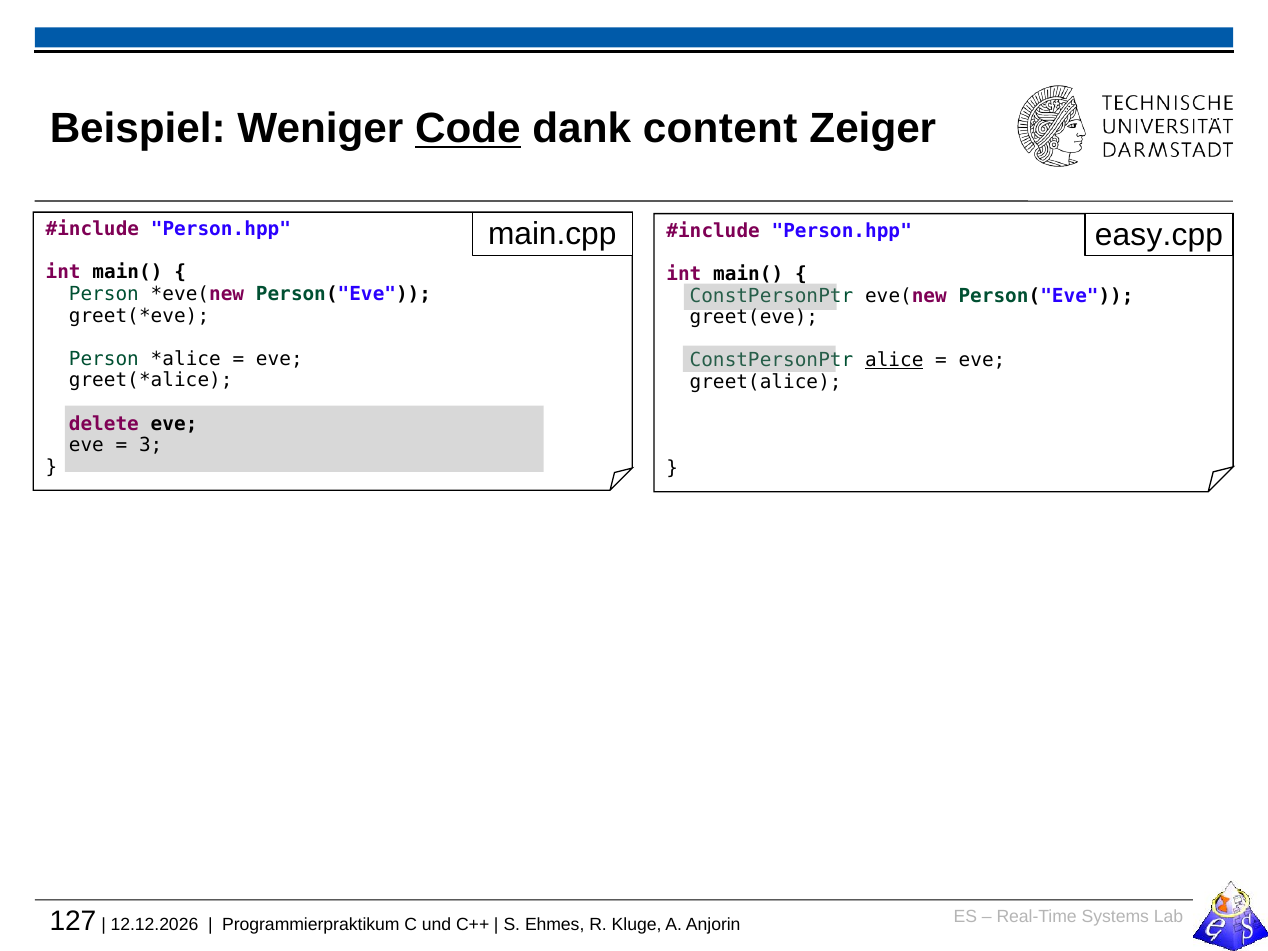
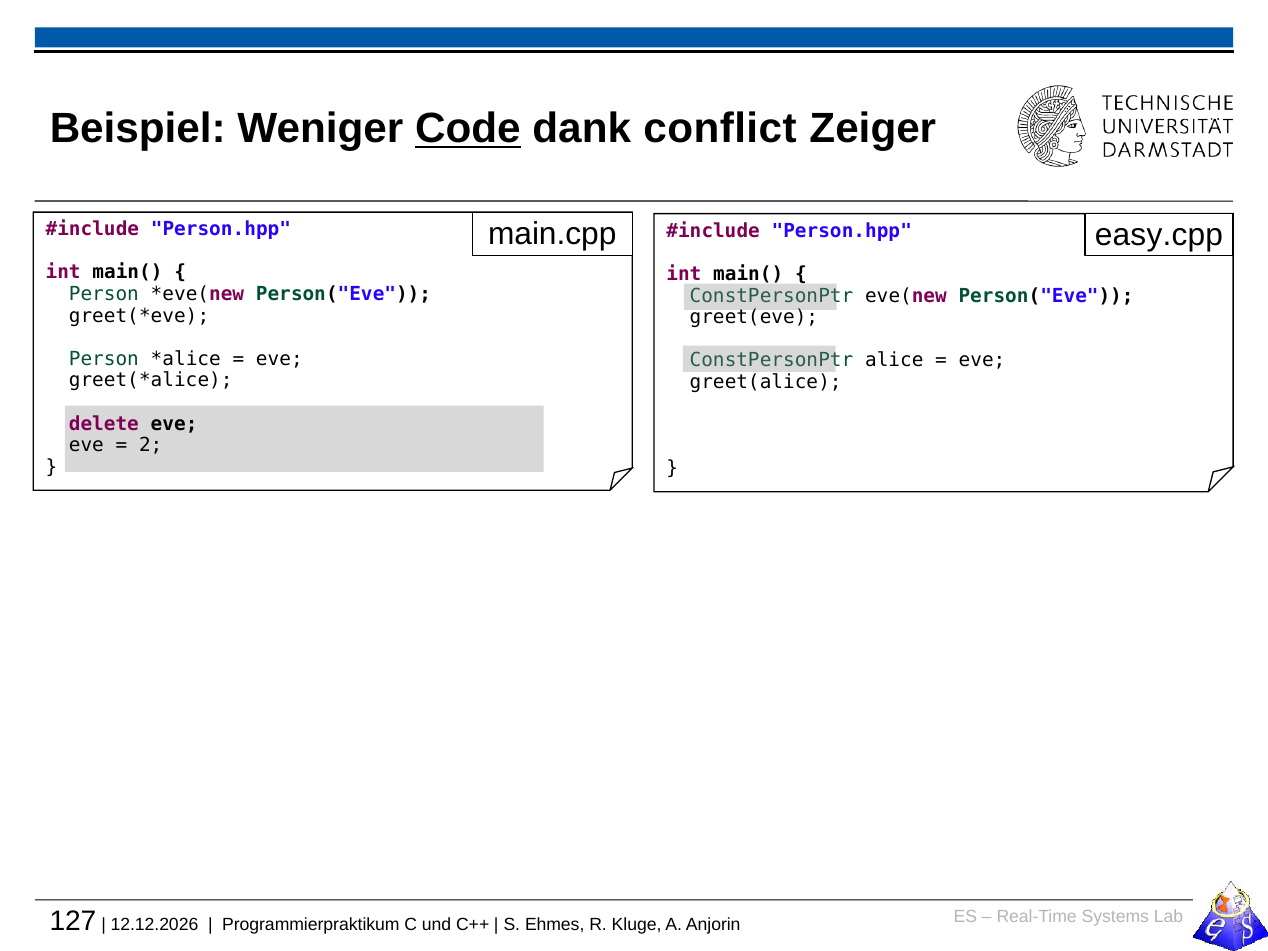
content: content -> conflict (720, 129)
alice underline: present -> none (894, 360)
3: 3 -> 2 (151, 445)
